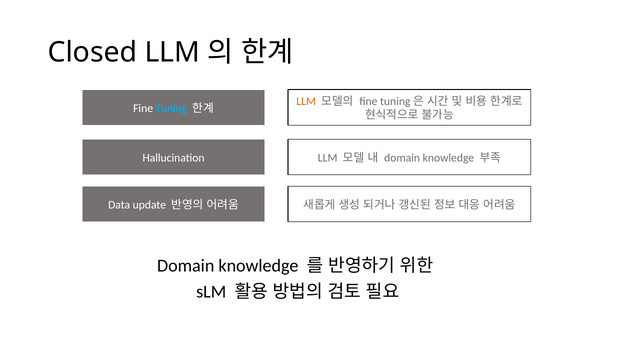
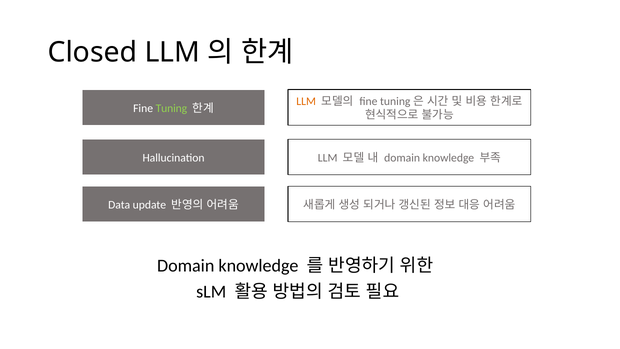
Tuning colour: light blue -> light green (171, 108)
